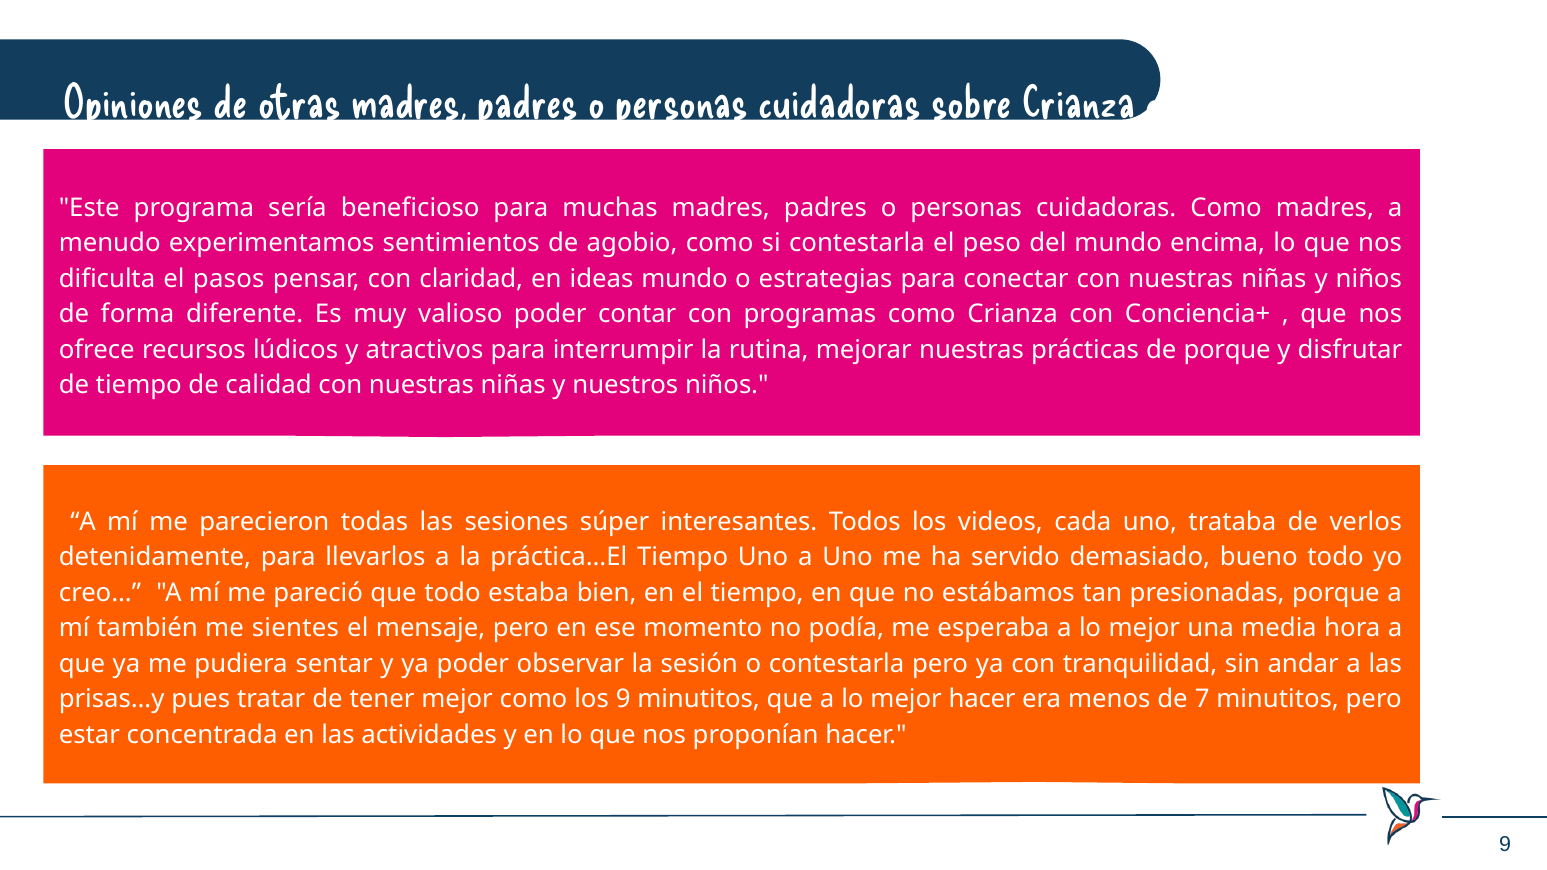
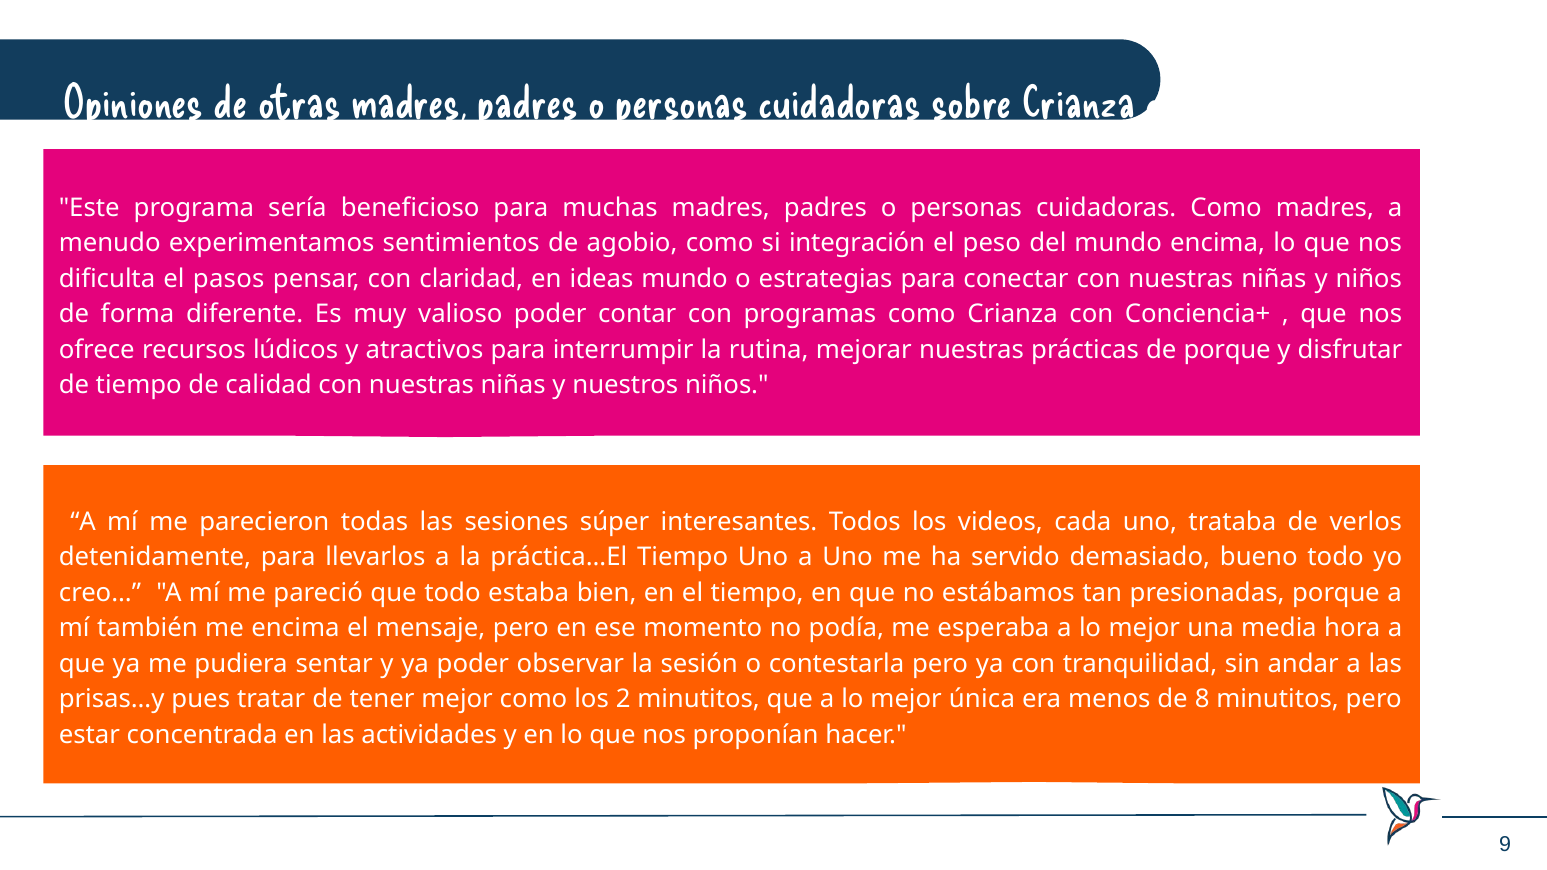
si contestarla: contestarla -> integración (857, 243)
me sientes: sientes -> encima (296, 629)
los 9: 9 -> 2 (623, 700)
mejor hacer: hacer -> única (982, 700)
7: 7 -> 8 (1202, 700)
